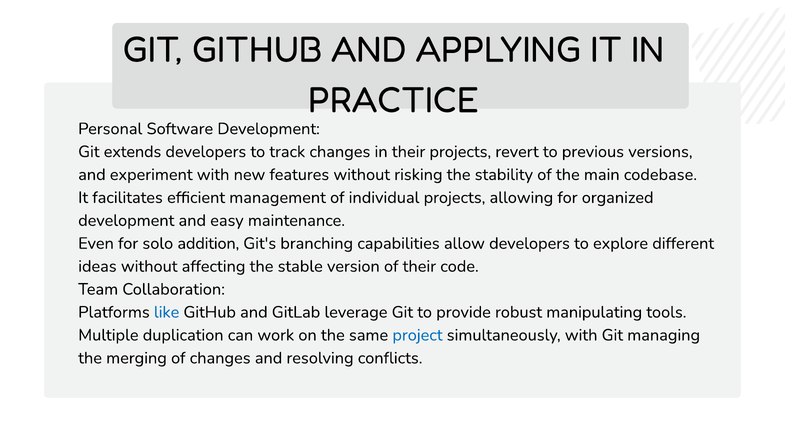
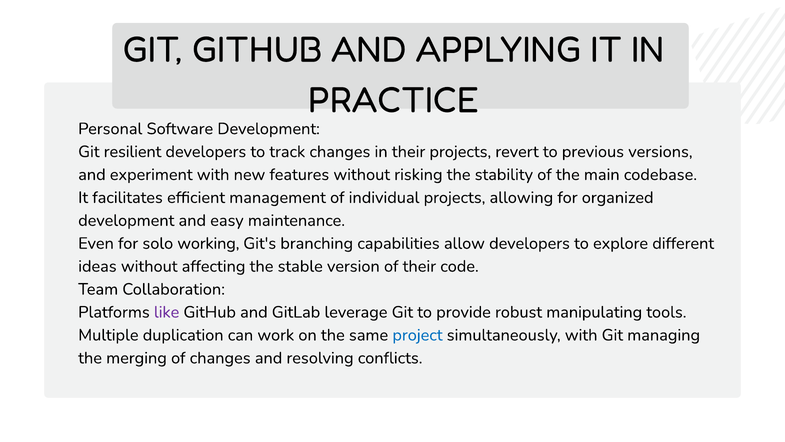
extends: extends -> resilient (133, 152)
addition: addition -> working (208, 243)
like colour: blue -> purple (167, 312)
